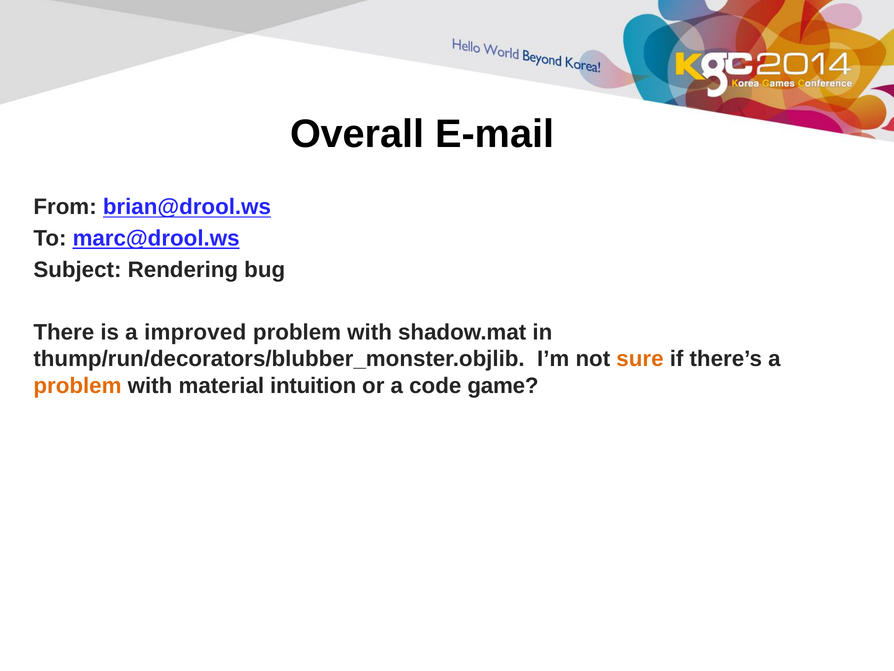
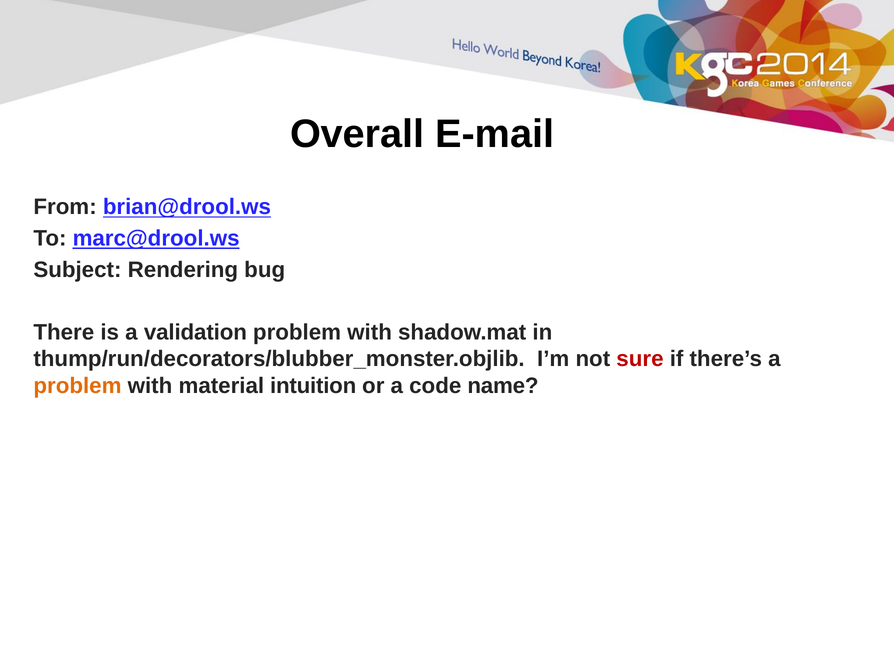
improved: improved -> validation (195, 332)
sure colour: orange -> red (640, 359)
game: game -> name (503, 386)
